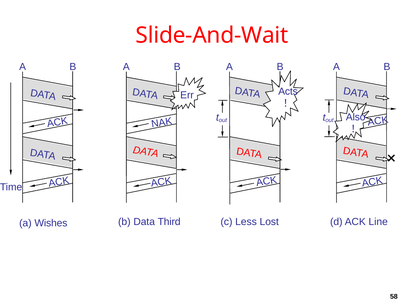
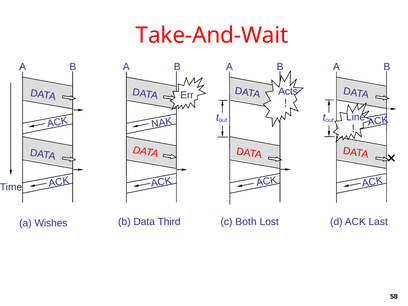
Slide-And-Wait: Slide-And-Wait -> Take-And-Wait (212, 35)
Also: Also -> Line (356, 117)
Less: Less -> Both (246, 222)
Line: Line -> Last (378, 222)
